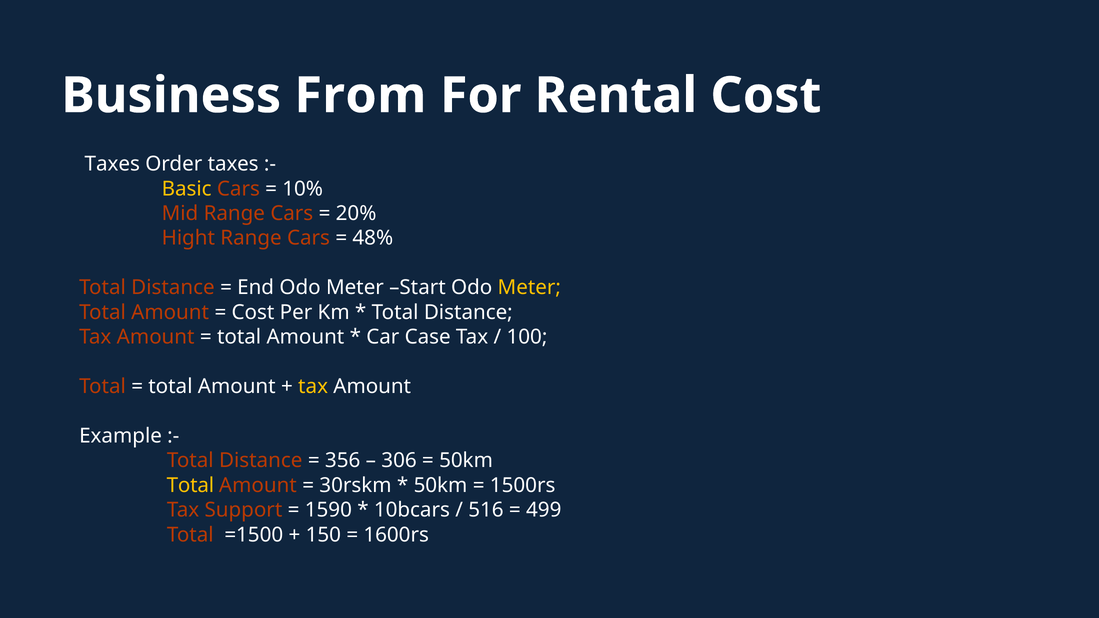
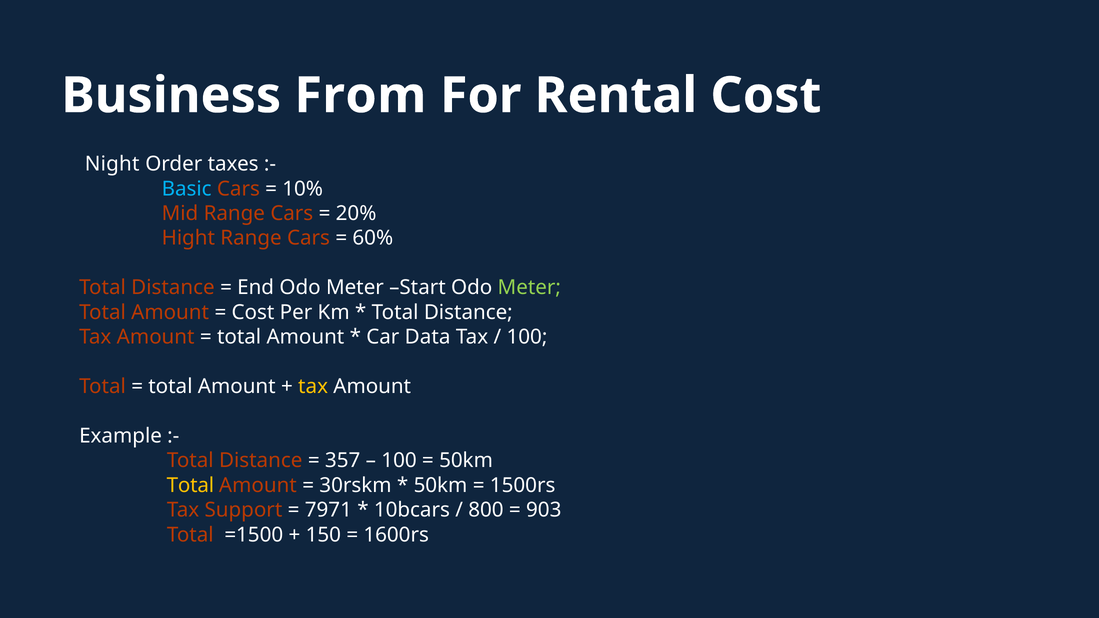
Taxes: Taxes -> Night (112, 164)
Basic colour: yellow -> light blue (187, 189)
48%: 48% -> 60% (373, 238)
Meter colour: yellow -> light green (529, 288)
Case: Case -> Data (428, 337)
356: 356 -> 357 (343, 461)
306: 306 -> 100 (399, 461)
1590: 1590 -> 7971 (328, 510)
516: 516 -> 800 (486, 510)
499: 499 -> 903 (544, 510)
